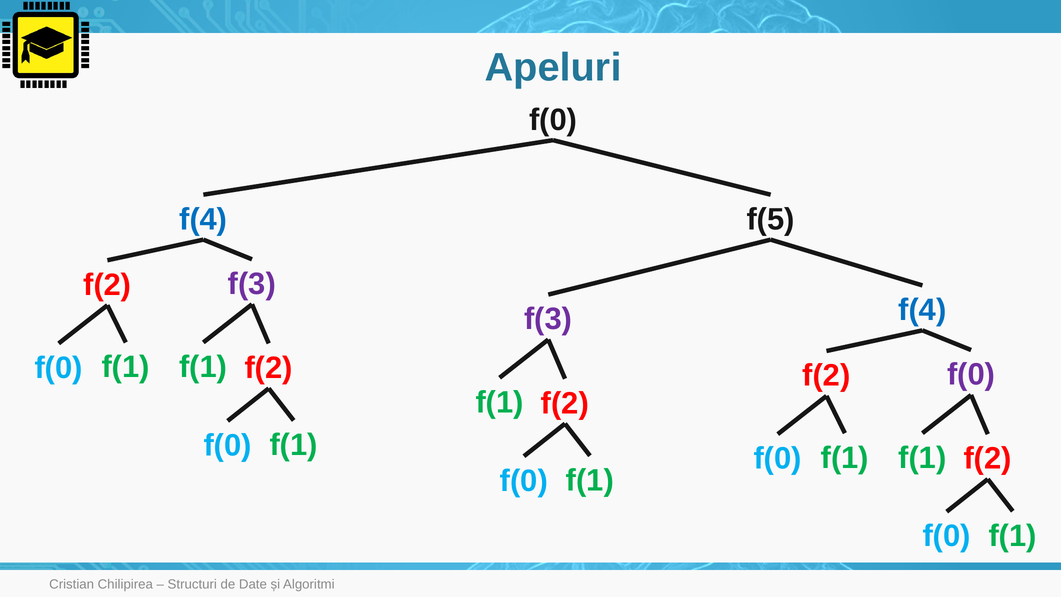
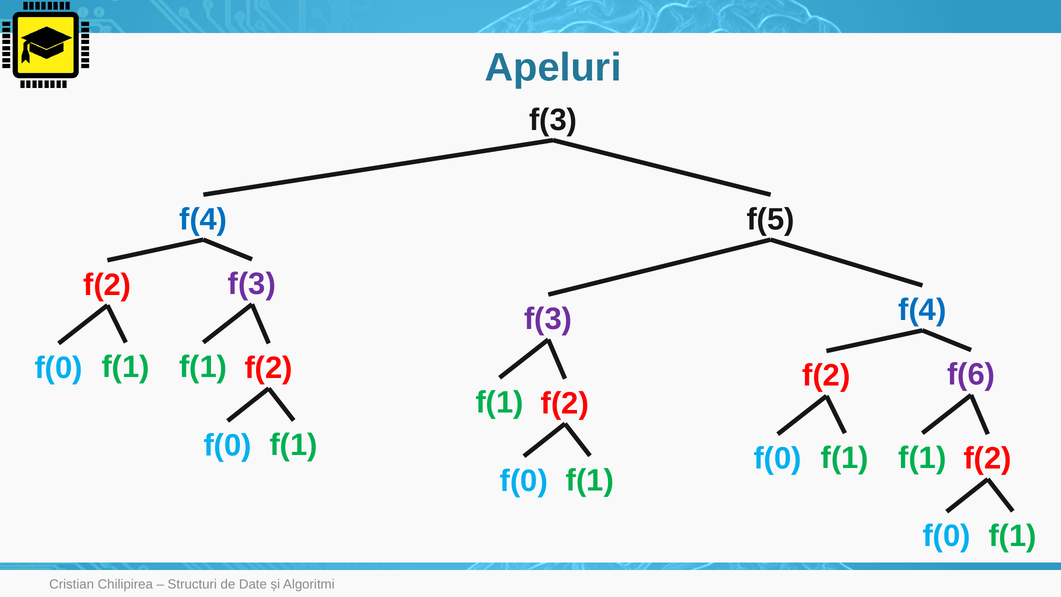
f(0: f(0 -> f(3 (553, 120)
f(0: f(0 -> f(6 (971, 375)
